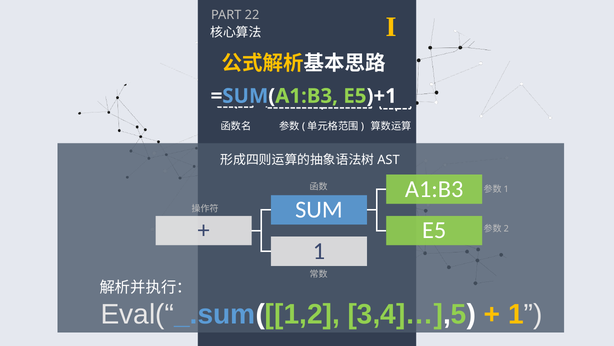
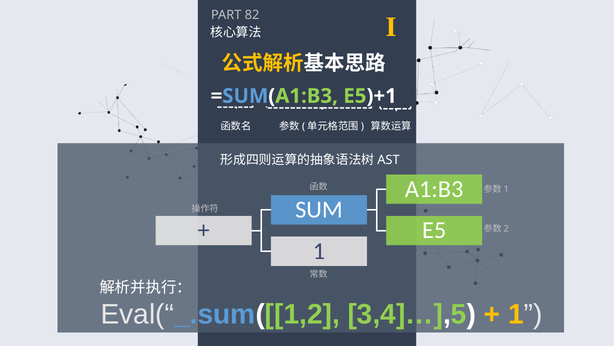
22: 22 -> 82 (252, 15)
